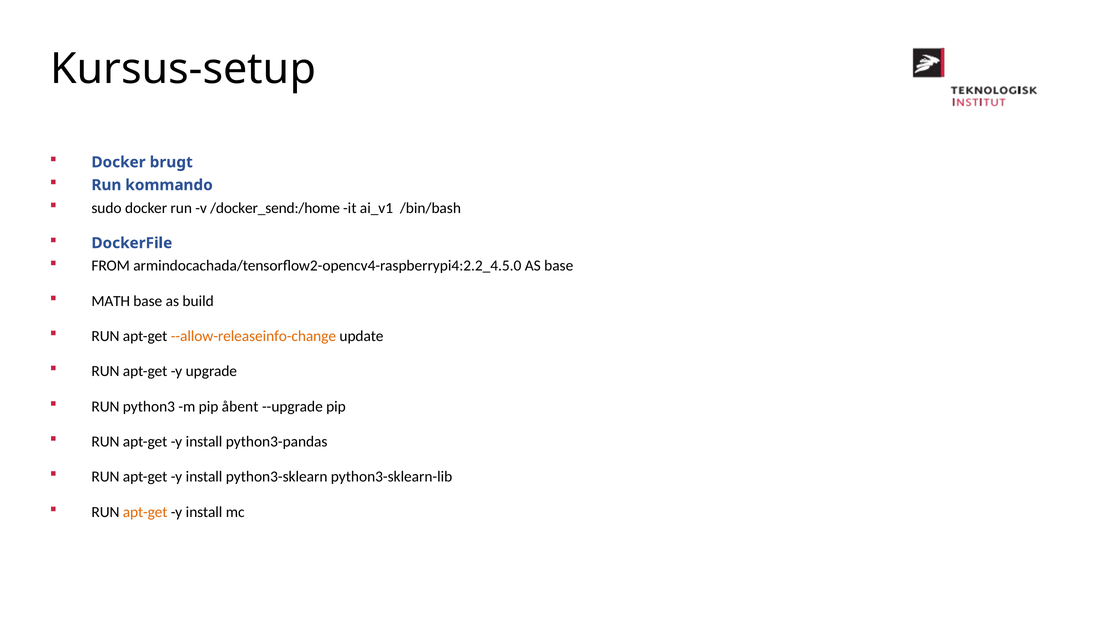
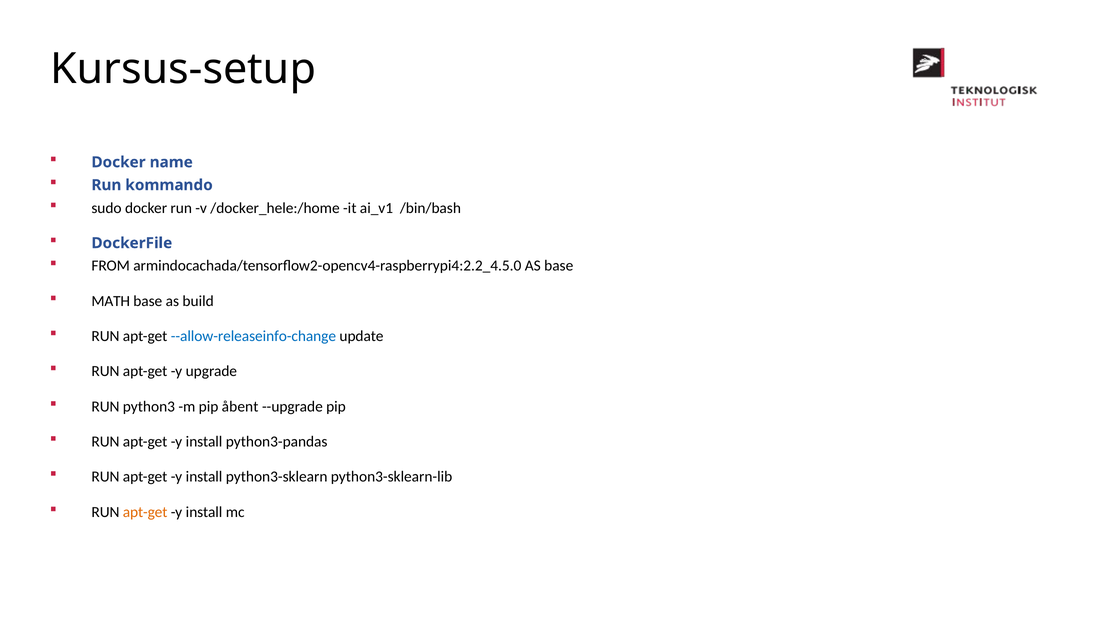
brugt: brugt -> name (171, 162)
/docker_send:/home: /docker_send:/home -> /docker_hele:/home (275, 208)
--allow-releaseinfo-change colour: orange -> blue (253, 336)
